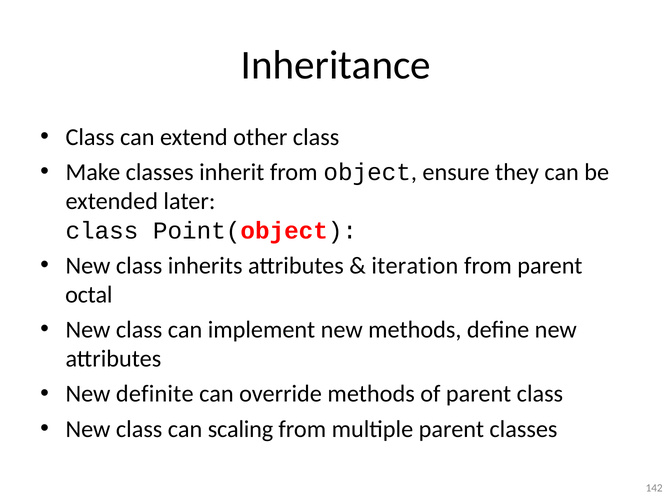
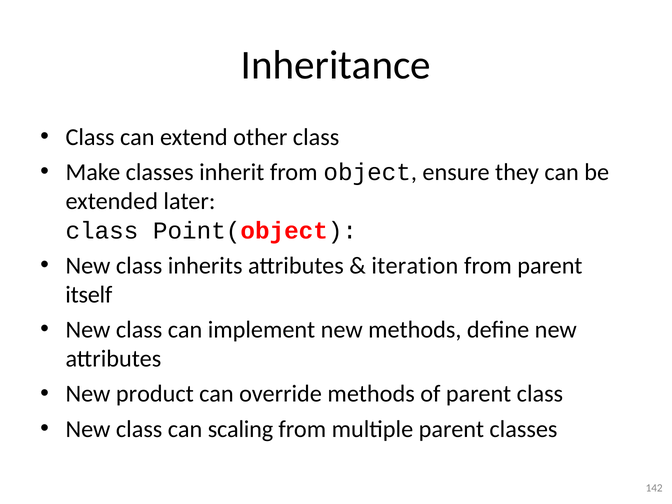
octal: octal -> itself (89, 295)
definite: definite -> product (155, 394)
